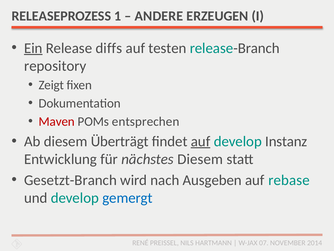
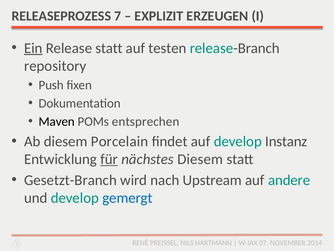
1: 1 -> 7 (118, 16)
ANDERE: ANDERE -> EXPLIZIT (159, 16)
Release diffs: diffs -> statt (109, 48)
Zeigt: Zeigt -> Push (51, 85)
Maven colour: red -> black (57, 121)
Überträgt: Überträgt -> Porcelain (120, 141)
auf underline: present -> none (201, 141)
für underline: none -> present (109, 159)
Ausgeben: Ausgeben -> Upstream (212, 180)
rebase: rebase -> andere (289, 180)
